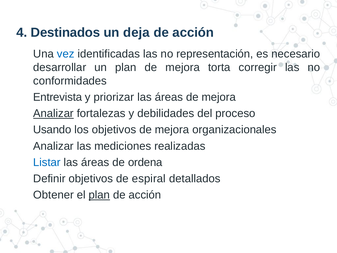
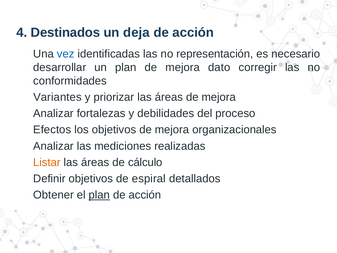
torta: torta -> dato (219, 67)
Entrevista: Entrevista -> Variantes (57, 97)
Analizar underline: present -> none (53, 113)
Usando: Usando -> Efectos (52, 130)
Listar colour: blue -> orange (47, 162)
ordena: ordena -> cálculo (145, 162)
